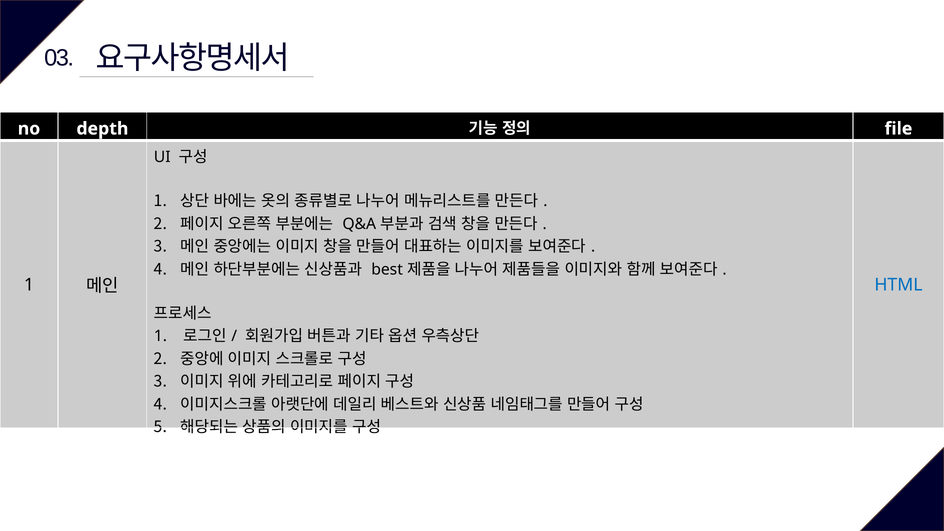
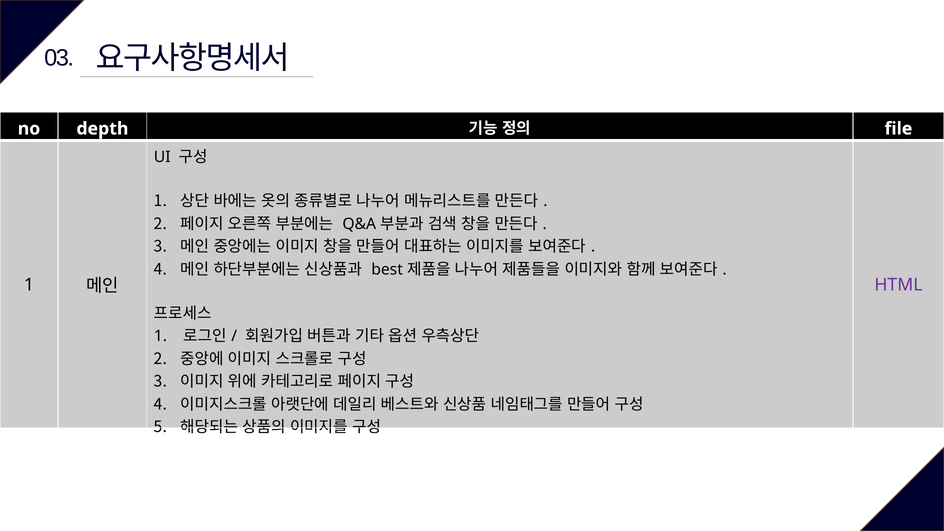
HTML colour: blue -> purple (899, 285)
